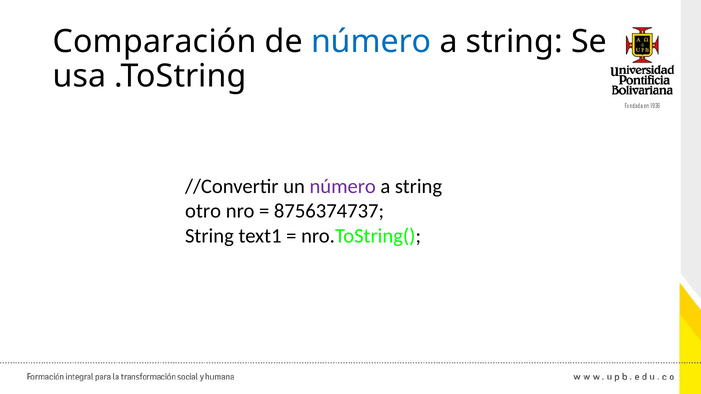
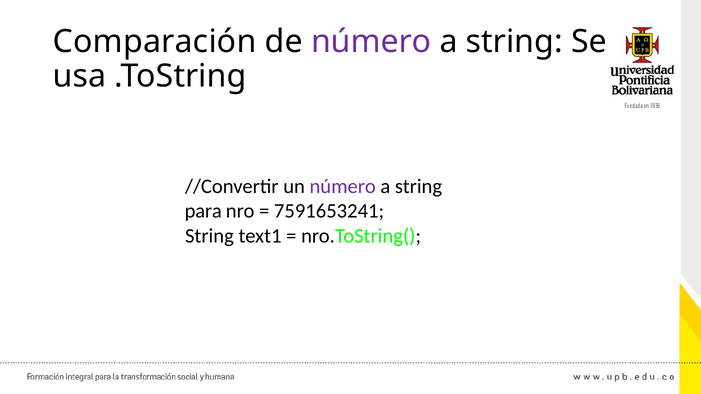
número colour: blue -> purple (371, 42)
otro: otro -> para (203, 211)
8756374737: 8756374737 -> 7591653241 (329, 211)
